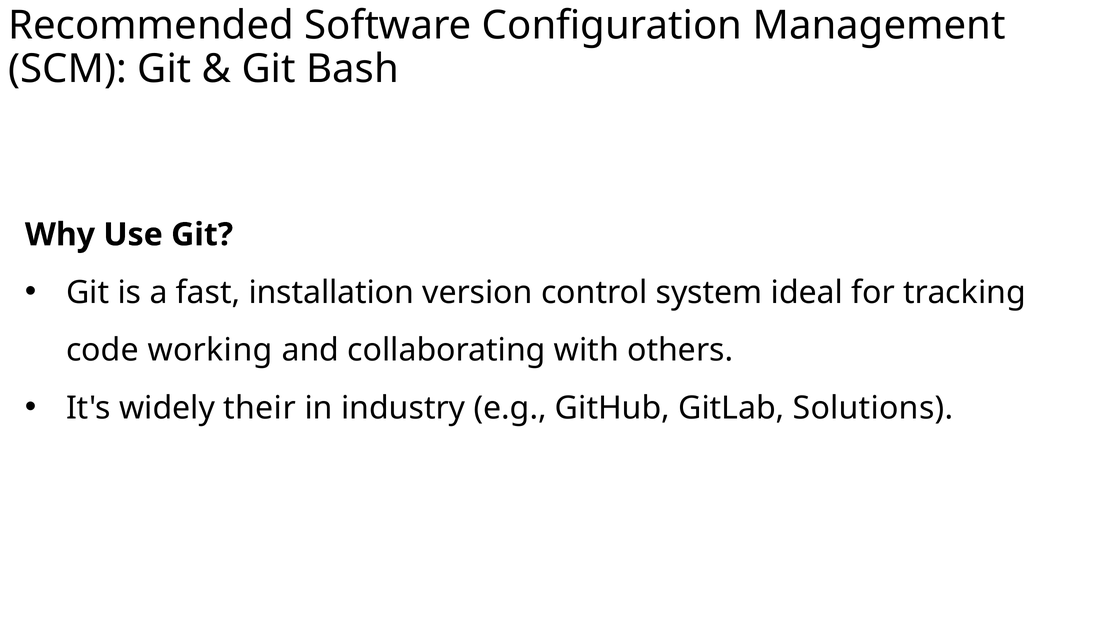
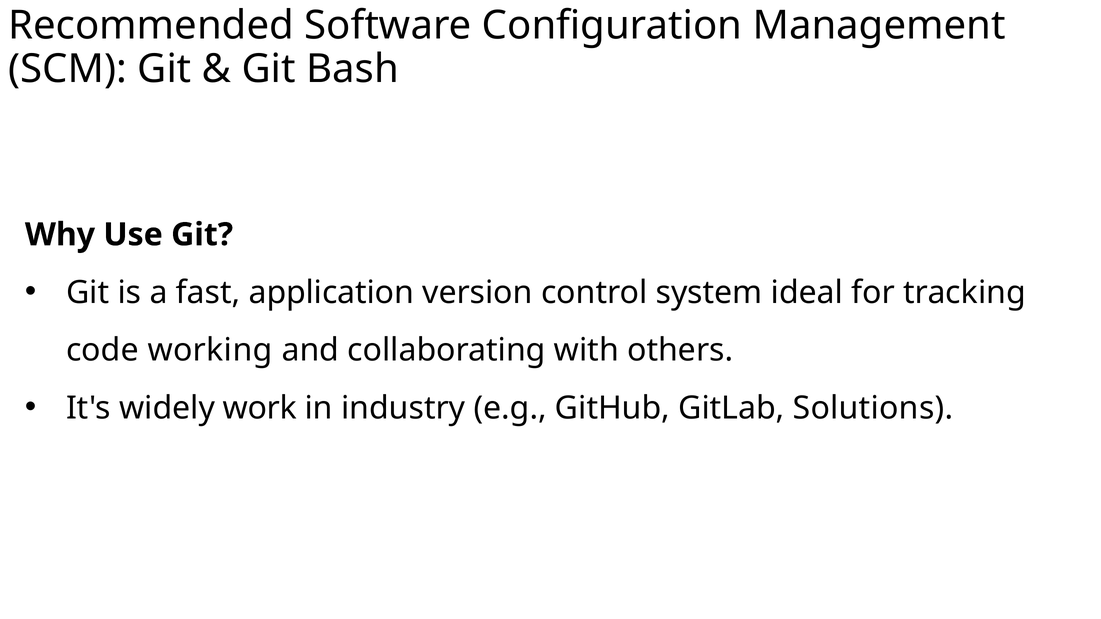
installation: installation -> application (331, 293)
their: their -> work (260, 408)
